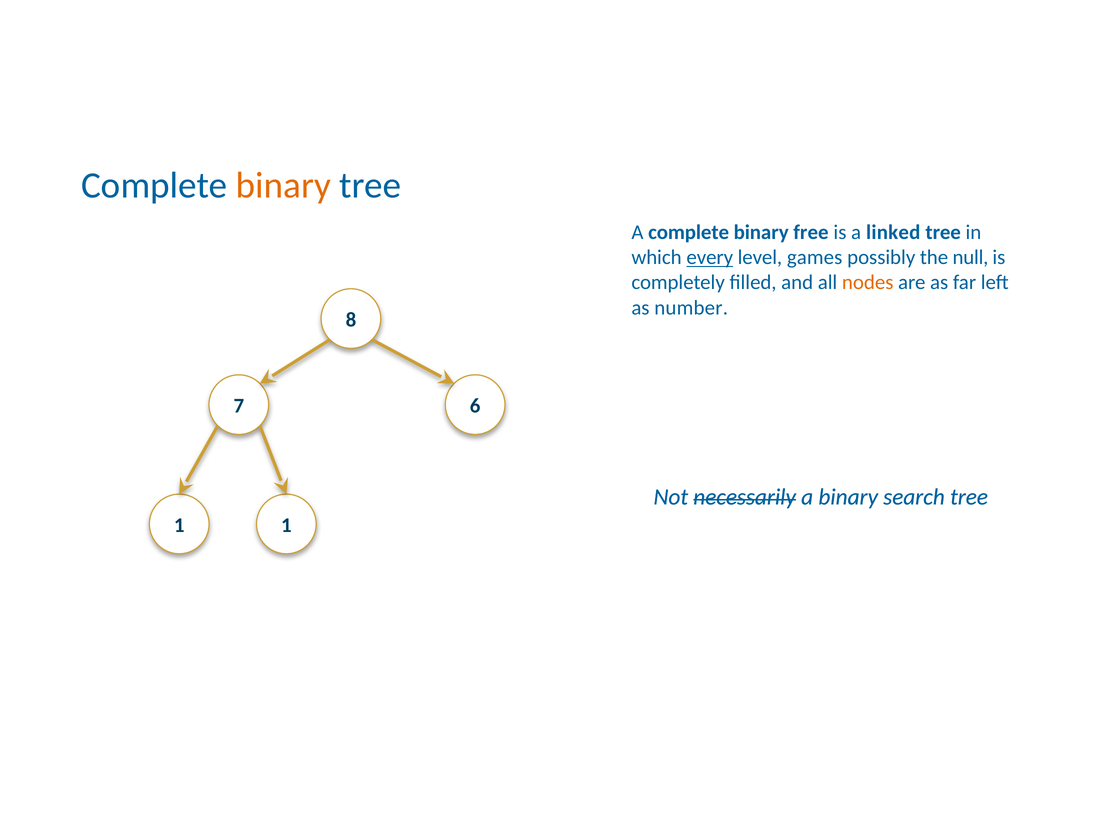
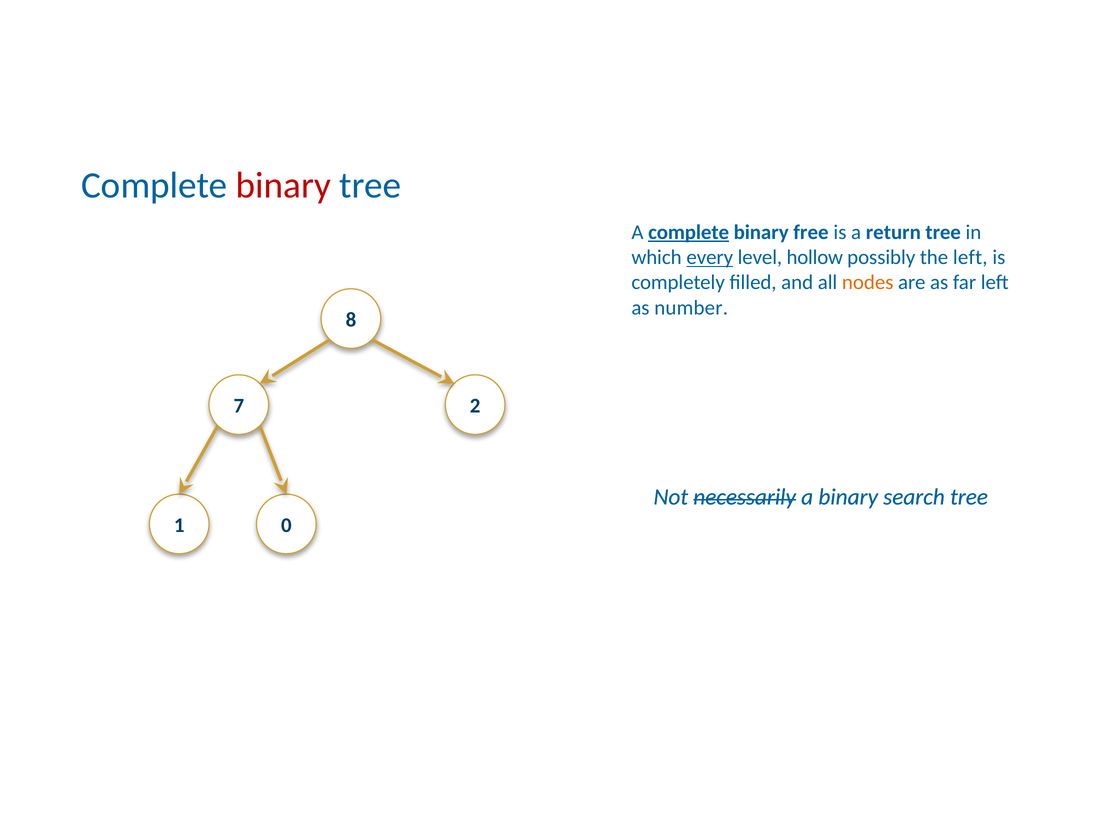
binary colour: orange -> red (283, 186)
complete underline: none -> present (689, 232)
linked: linked -> return (893, 232)
games: games -> hollow (815, 257)
the null: null -> left (970, 257)
6: 6 -> 2 (475, 406)
1 1: 1 -> 0 (286, 525)
